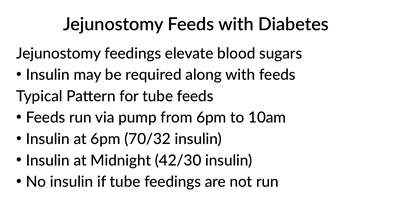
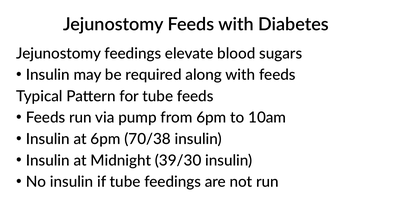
70/32: 70/32 -> 70/38 (148, 139)
42/30: 42/30 -> 39/30 (178, 161)
